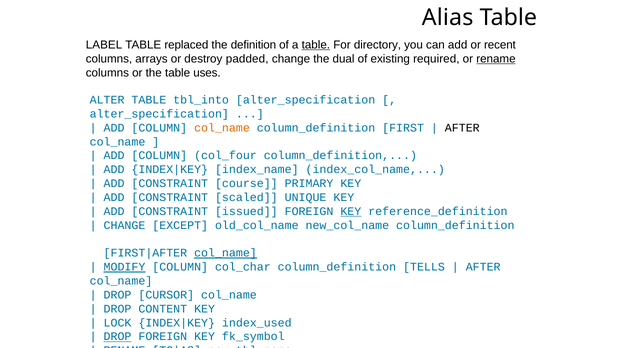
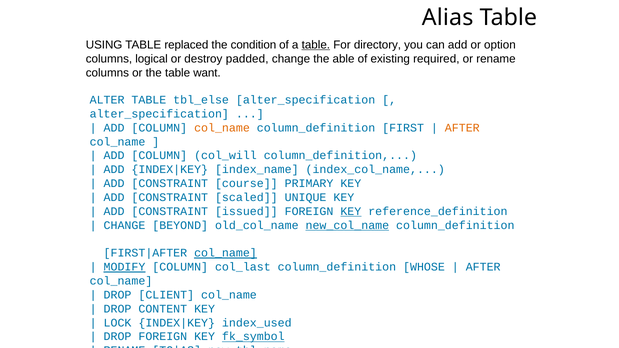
LABEL: LABEL -> USING (104, 45)
definition: definition -> condition (253, 45)
recent: recent -> option (500, 45)
arrays: arrays -> logical (152, 59)
dual: dual -> able (344, 59)
rename underline: present -> none (496, 59)
uses: uses -> want (207, 73)
tbl_into: tbl_into -> tbl_else (201, 100)
AFTER colour: black -> orange (462, 128)
col_four: col_four -> col_will (225, 156)
EXCEPT: EXCEPT -> BEYOND (180, 225)
new_col_name underline: none -> present (347, 225)
col_char: col_char -> col_last (243, 267)
TELLS: TELLS -> WHOSE (424, 267)
CURSOR: CURSOR -> CLIENT (166, 295)
DROP underline: present -> none (118, 337)
fk_symbol underline: none -> present (253, 337)
